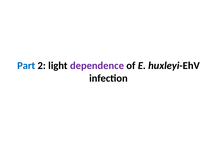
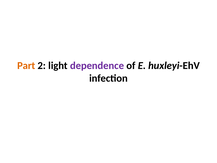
Part colour: blue -> orange (26, 65)
